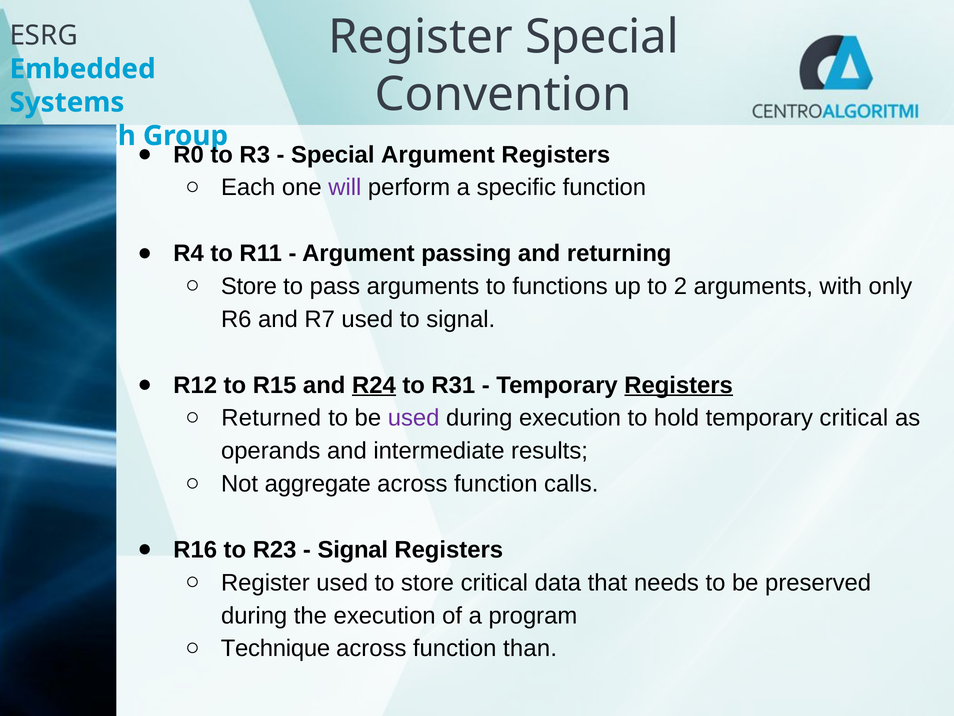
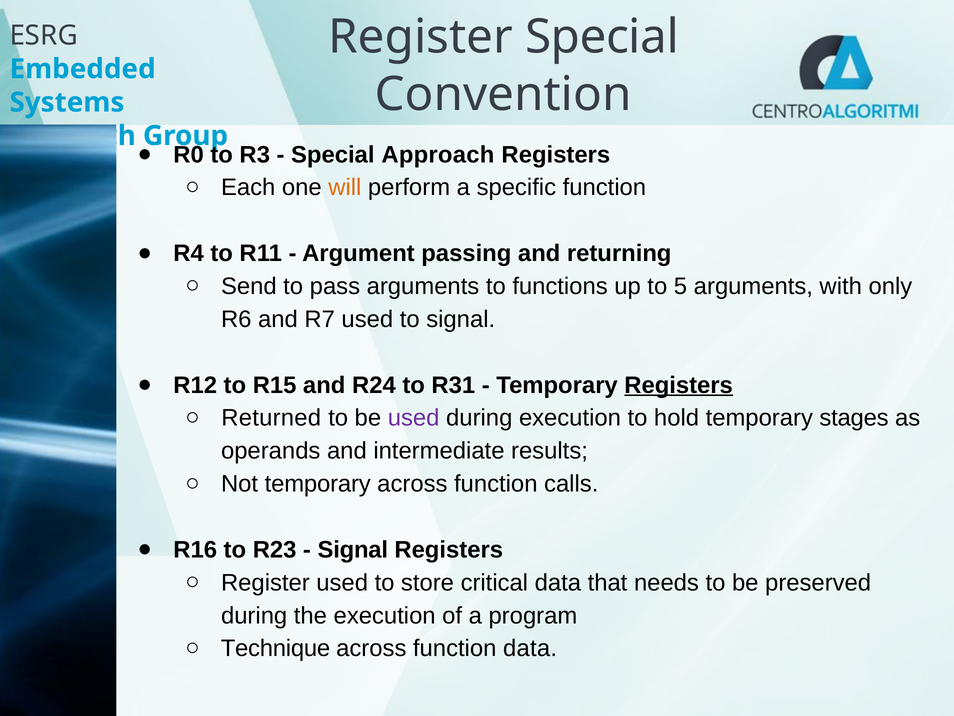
Special Argument: Argument -> Approach (438, 155)
will colour: purple -> orange (345, 187)
Store: Store -> Send (249, 286)
2: 2 -> 5 (680, 286)
R24 underline: present -> none (374, 385)
temporary critical: critical -> stages (854, 418)
Not aggregate: aggregate -> temporary (318, 484)
function than: than -> data (530, 648)
